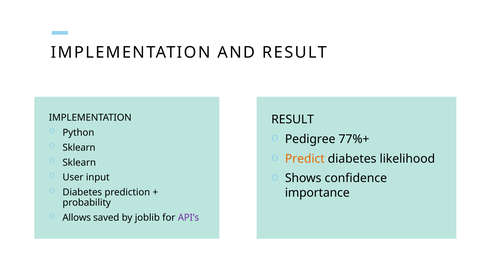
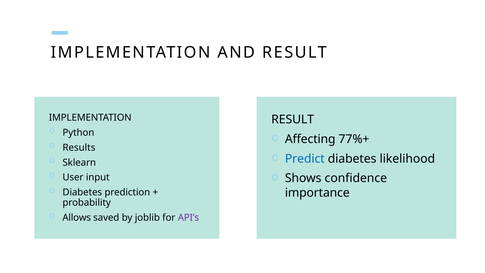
Pedigree: Pedigree -> Affecting (310, 139)
Sklearn: Sklearn -> Results (79, 147)
Predict colour: orange -> blue (305, 159)
